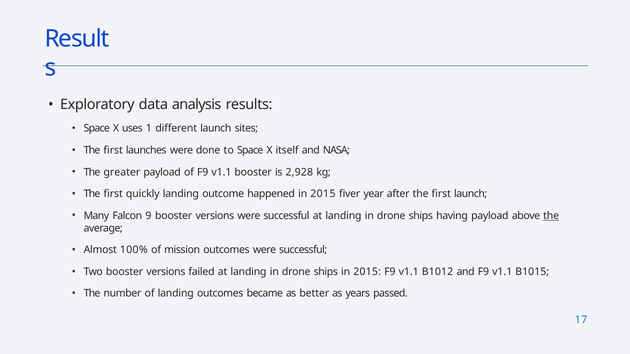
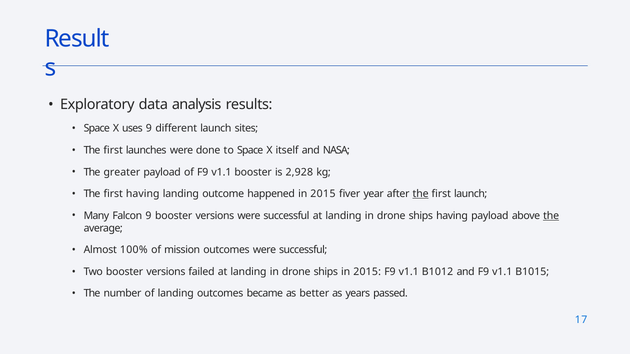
uses 1: 1 -> 9 (149, 129)
first quickly: quickly -> having (143, 194)
the underline: none -> present (421, 194)
